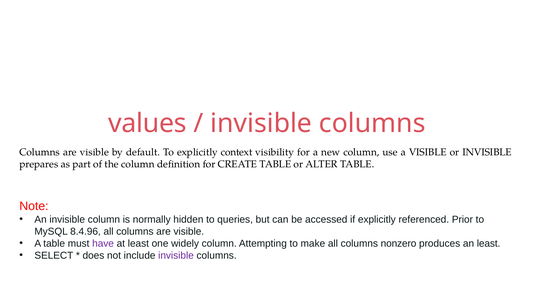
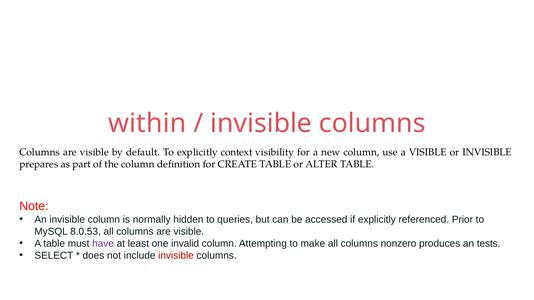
values: values -> within (147, 124)
8.4.96: 8.4.96 -> 8.0.53 (85, 232)
widely: widely -> invalid (185, 244)
an least: least -> tests (489, 244)
invisible colour: purple -> red (176, 256)
